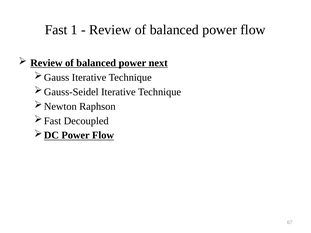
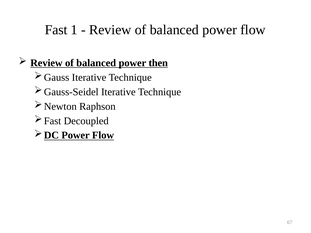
next: next -> then (158, 63)
